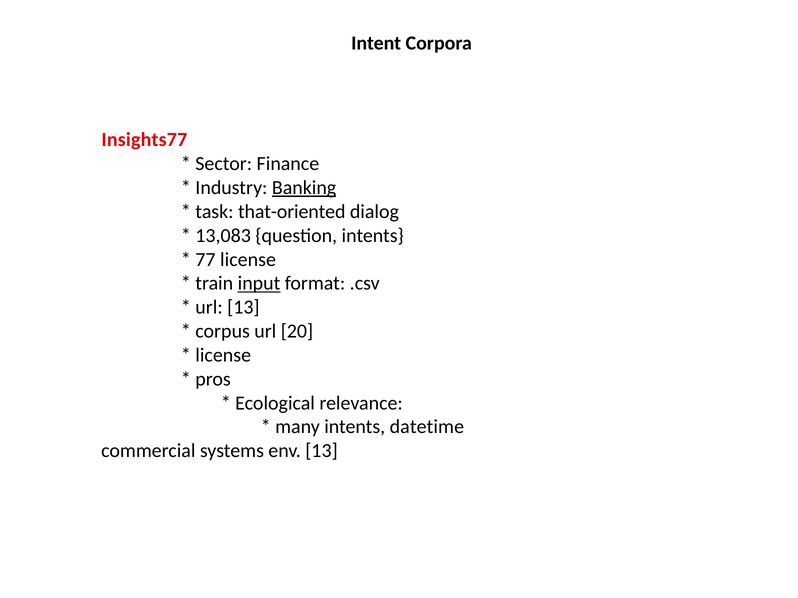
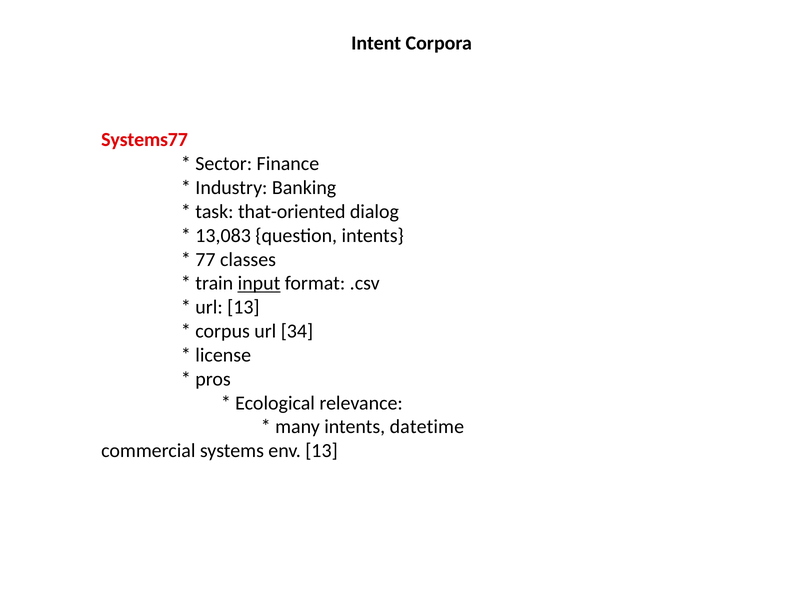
Insights77: Insights77 -> Systems77 (145, 140)
Banking underline: present -> none (304, 188)
77 license: license -> classes (248, 260)
20: 20 -> 34 (297, 331)
